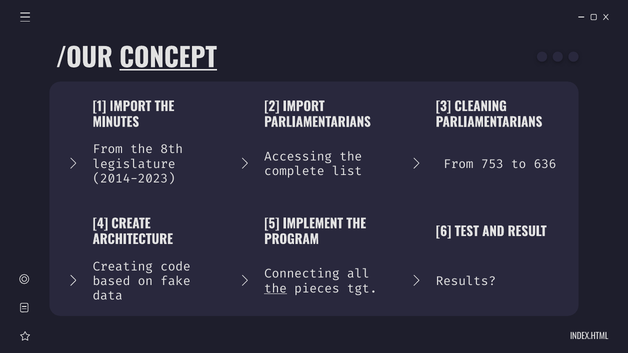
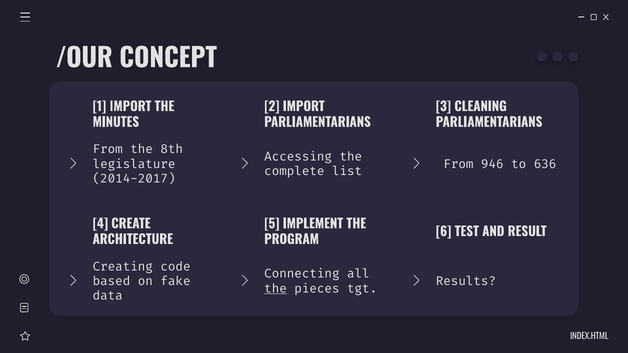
CONCEPT underline: present -> none (168, 59)
753: 753 -> 946 (492, 164)
2014-2023: 2014-2023 -> 2014-2017 (134, 179)
